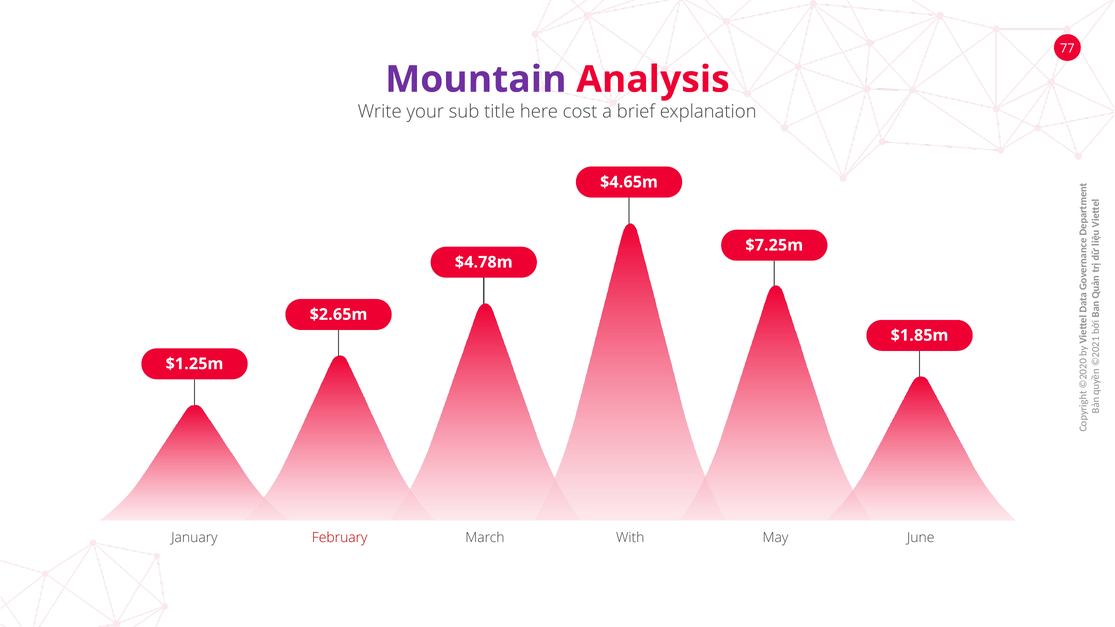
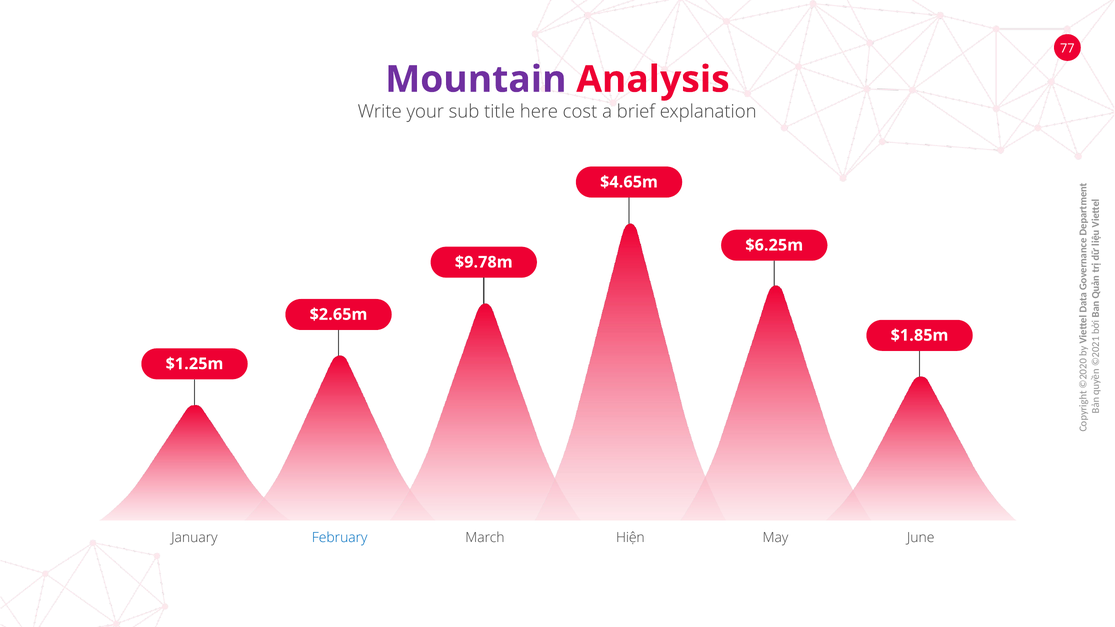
$7.25m: $7.25m -> $6.25m (774, 245)
$4.78m: $4.78m -> $9.78m (484, 262)
February colour: red -> blue (340, 538)
With: With -> Hiện (630, 538)
